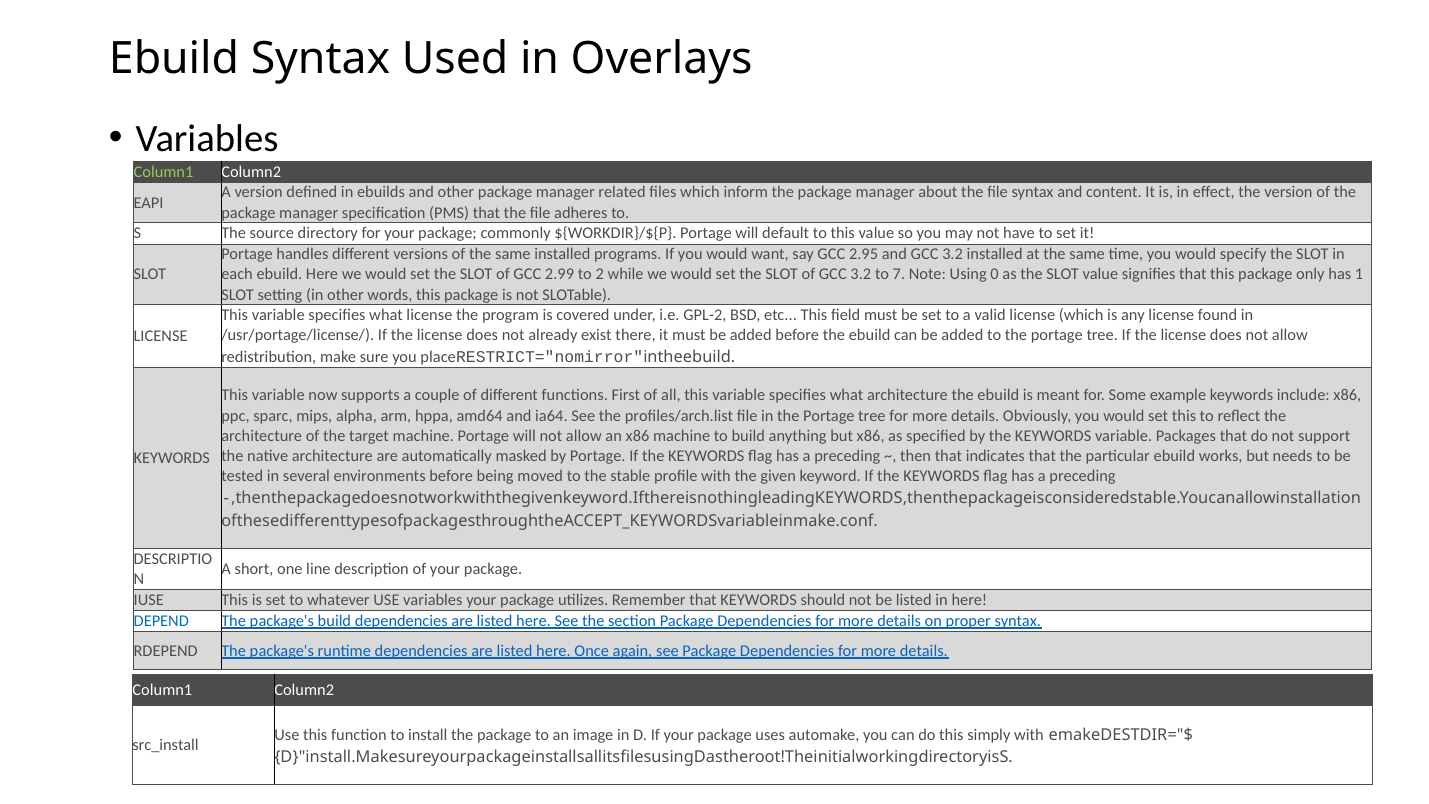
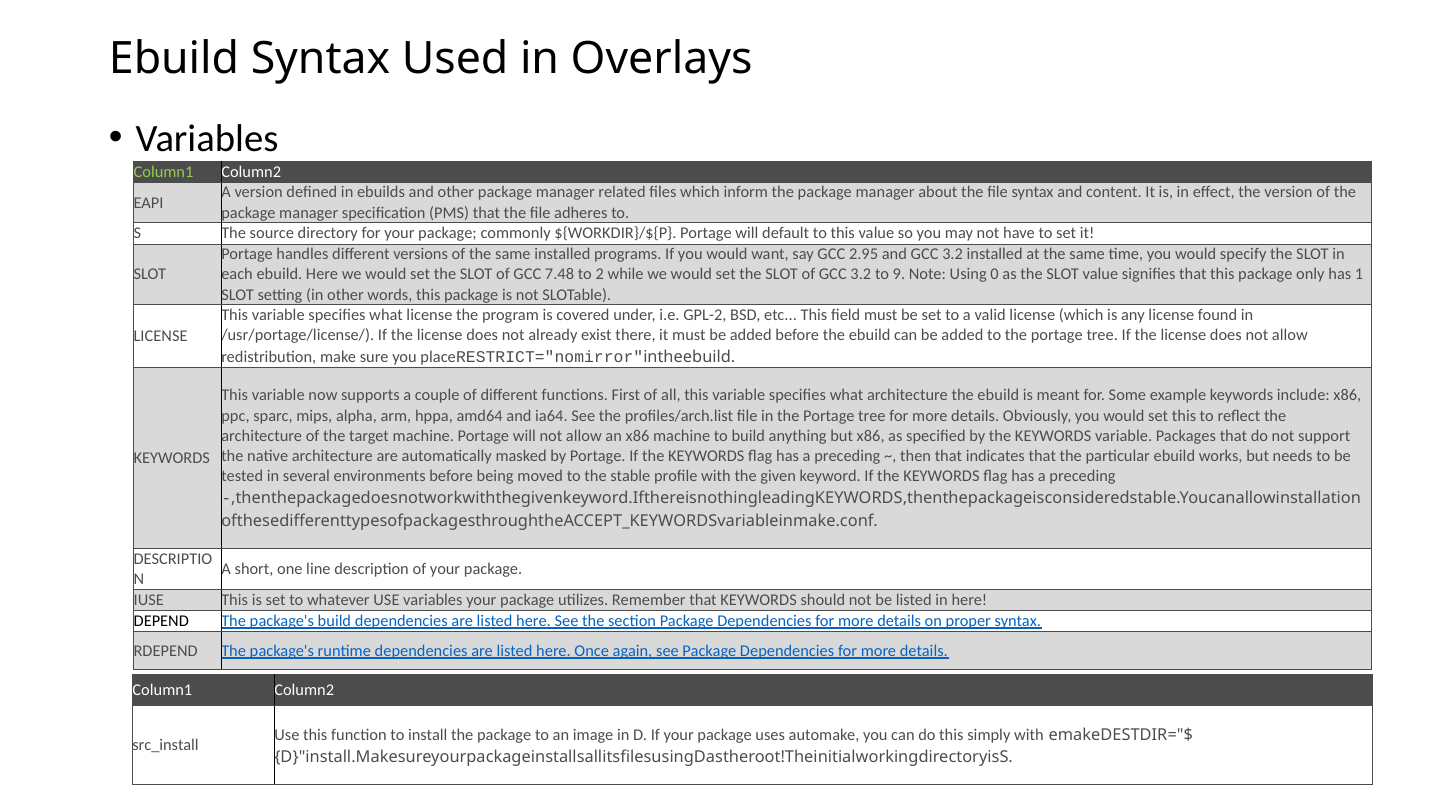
2.99: 2.99 -> 7.48 (560, 274)
7: 7 -> 9 (899, 274)
DEPEND colour: blue -> black (161, 621)
